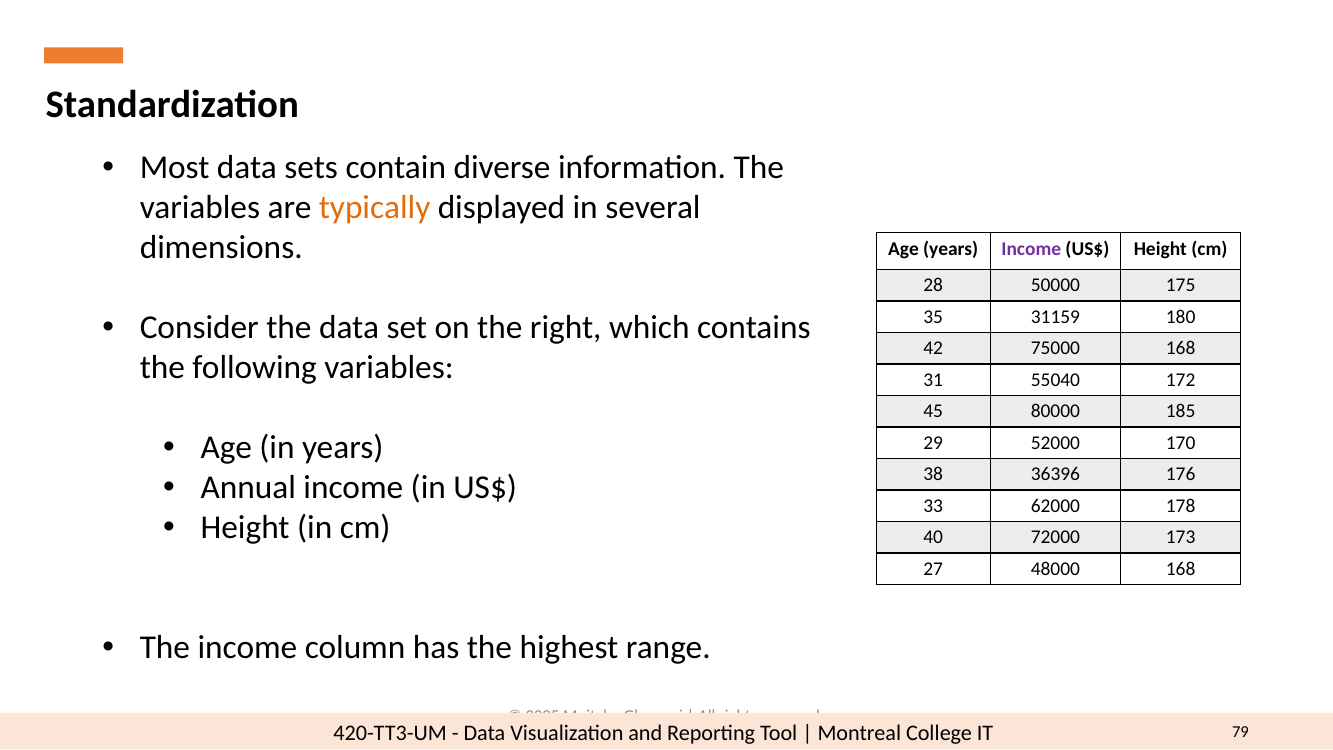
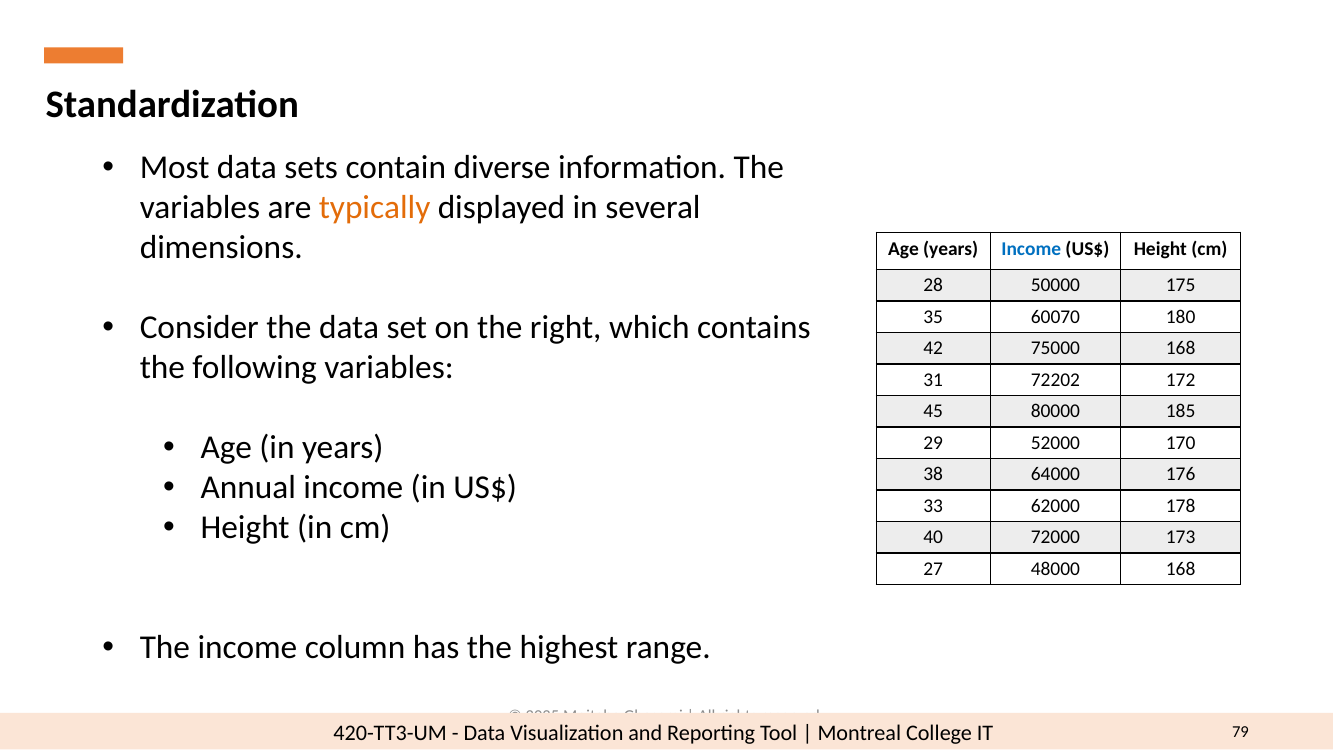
Income colour: purple -> blue (1031, 249)
31159: 31159 -> 60070 (1055, 317)
55040: 55040 -> 72202 (1055, 380)
36396: 36396 -> 64000 (1055, 474)
